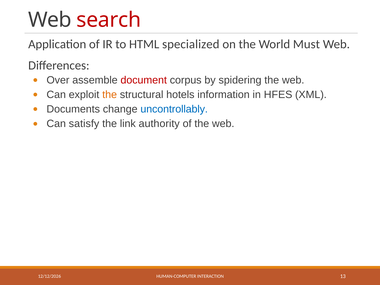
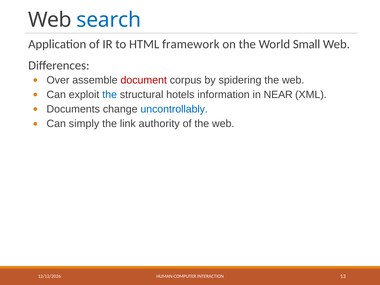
search colour: red -> blue (109, 20)
specialized: specialized -> framework (191, 44)
Must: Must -> Small (307, 44)
the colour: orange -> blue (110, 95)
HFES: HFES -> NEAR (278, 95)
satisfy: satisfy -> simply (84, 124)
